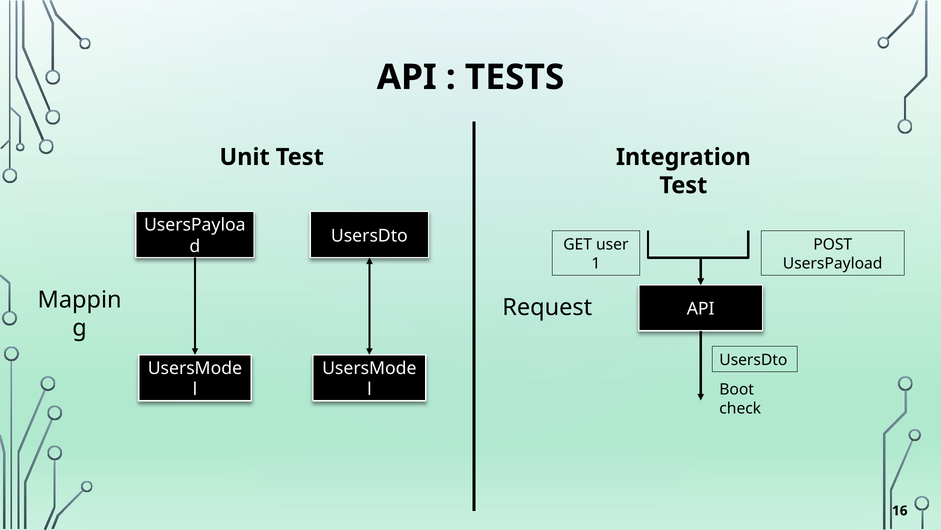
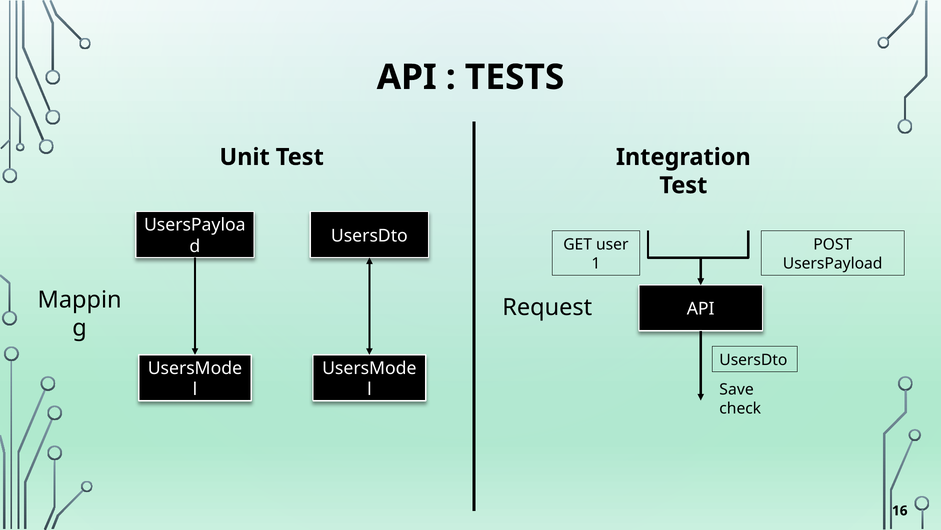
Boot: Boot -> Save (737, 389)
